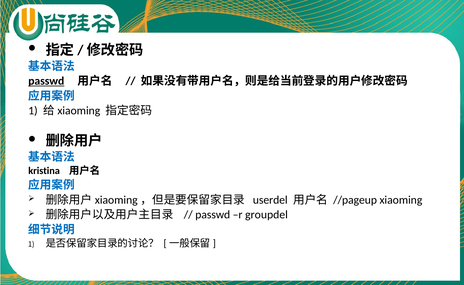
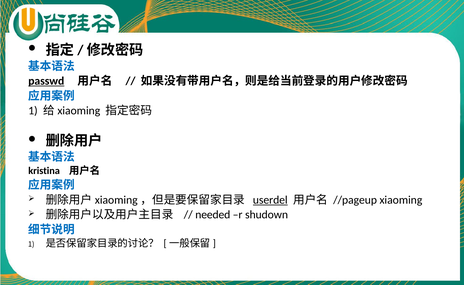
userdel underline: none -> present (270, 200)
passwd: passwd -> needed (213, 215)
groupdel: groupdel -> shudown (267, 215)
